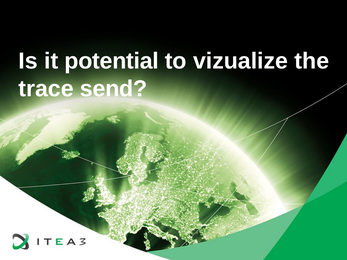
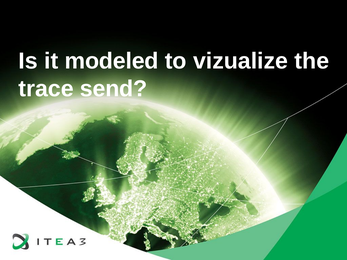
potential: potential -> modeled (112, 61)
